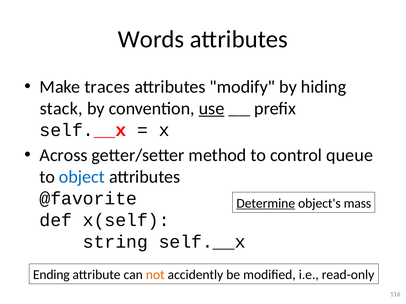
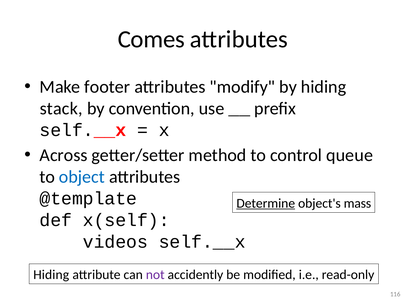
Words: Words -> Comes (151, 39)
traces: traces -> footer (107, 87)
use underline: present -> none (212, 109)
@favorite: @favorite -> @template (88, 199)
string: string -> videos (115, 242)
Ending: Ending -> Hiding (51, 275)
not colour: orange -> purple (155, 275)
